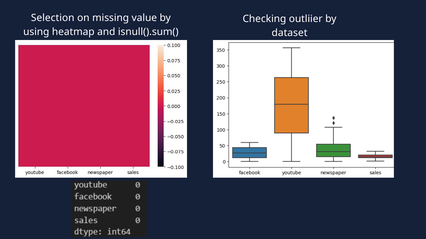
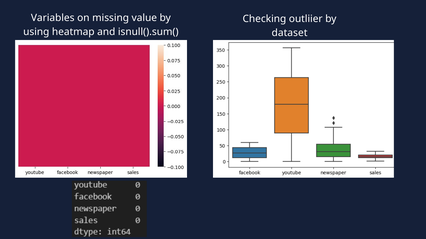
Selection: Selection -> Variables (53, 18)
